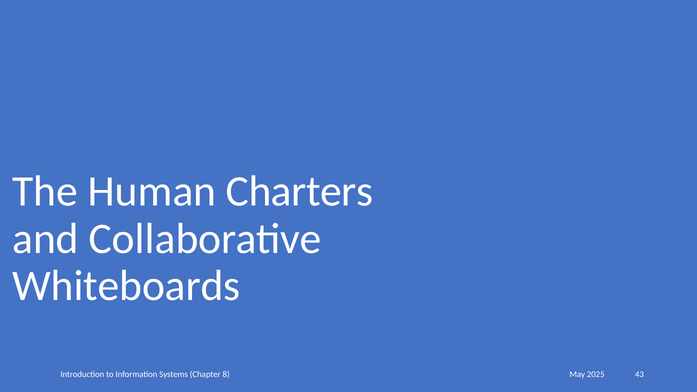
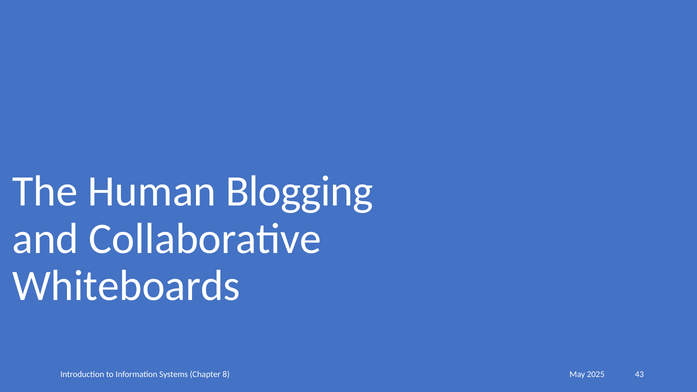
Charters: Charters -> Blogging (299, 192)
